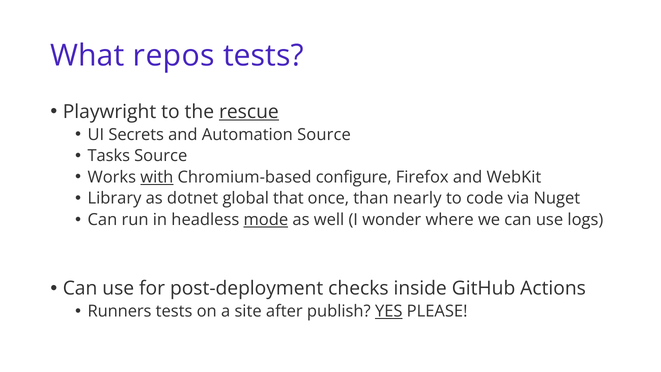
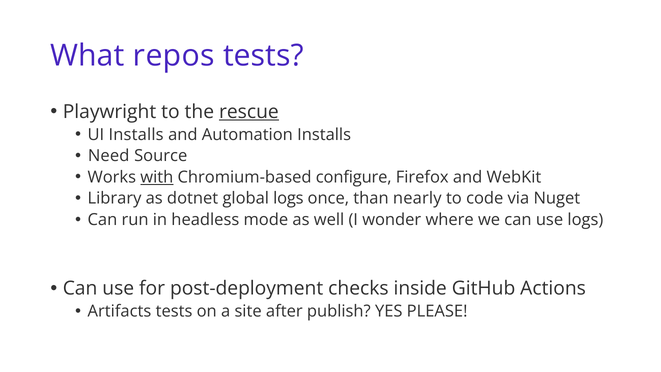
UI Secrets: Secrets -> Installs (136, 135)
Automation Source: Source -> Installs (324, 135)
Tasks: Tasks -> Need (109, 156)
global that: that -> logs (288, 198)
mode underline: present -> none (266, 220)
Runners: Runners -> Artifacts (119, 311)
YES underline: present -> none (389, 311)
